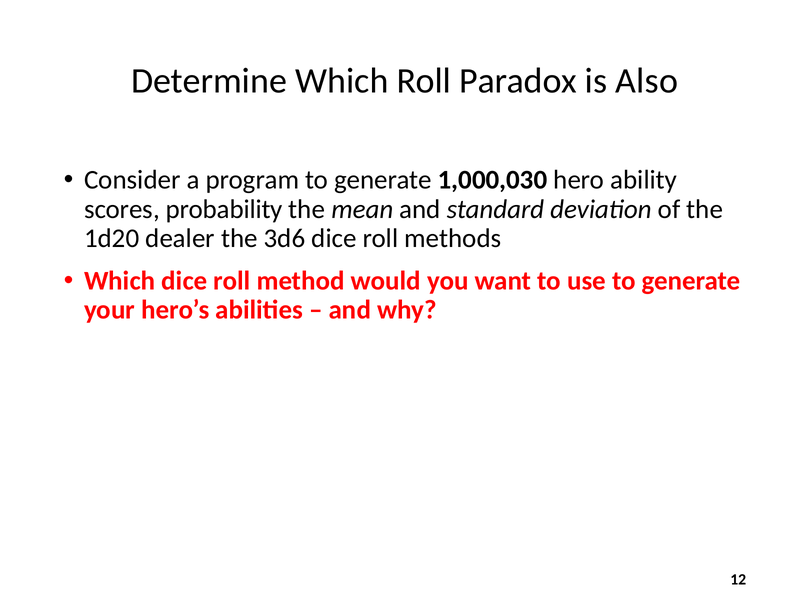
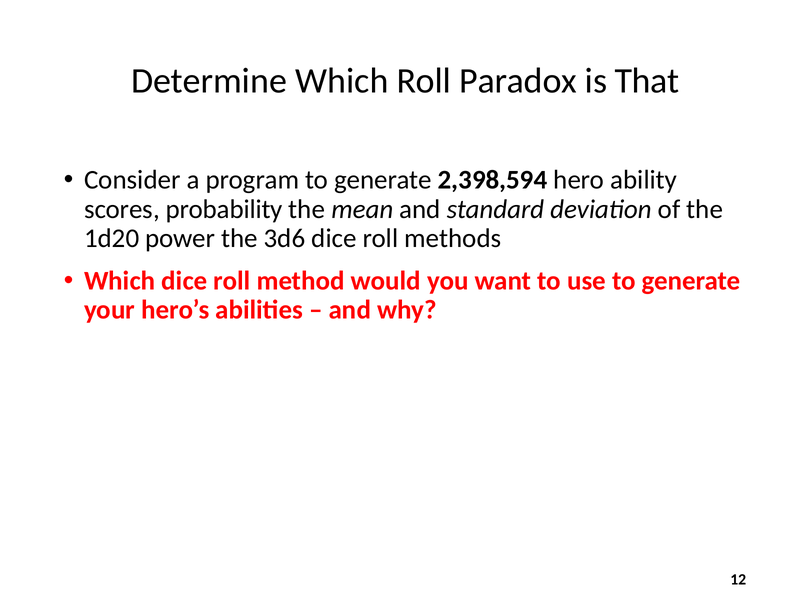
Also: Also -> That (647, 81)
1,000,030: 1,000,030 -> 2,398,594 (493, 180)
dealer: dealer -> power (180, 238)
